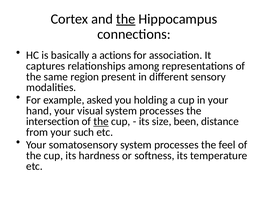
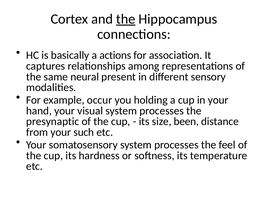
region: region -> neural (85, 77)
asked: asked -> occur (100, 100)
intersection: intersection -> presynaptic (53, 121)
the underline: present -> none (101, 121)
